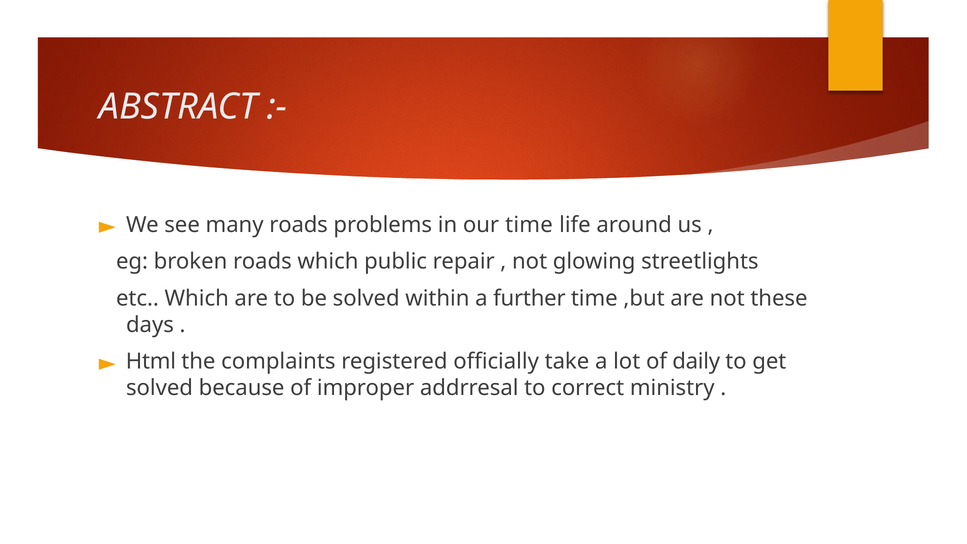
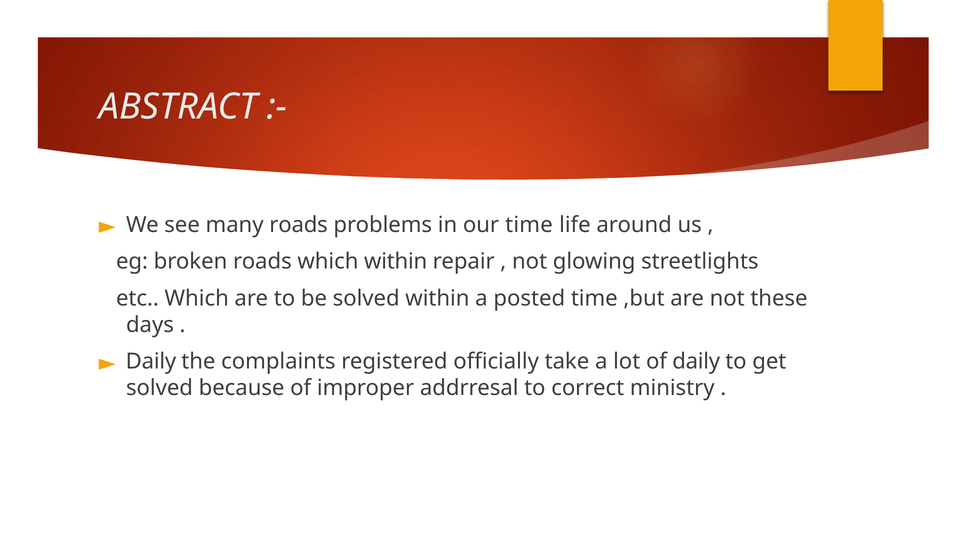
which public: public -> within (396, 262)
further: further -> posted (529, 298)
Html: Html -> Daily (151, 362)
